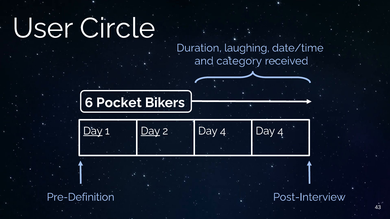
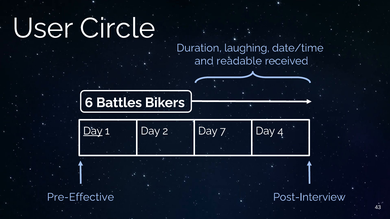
category: category -> readable (239, 61)
Pocket: Pocket -> Battles (119, 103)
Day underline: present -> none (150, 131)
2 Day 4: 4 -> 7 (223, 131)
Pre-Definition: Pre-Definition -> Pre-Effective (81, 197)
